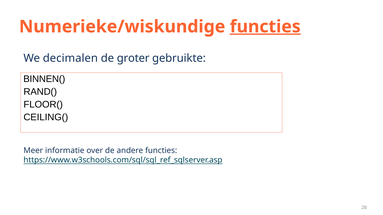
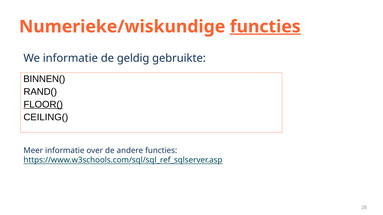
We decimalen: decimalen -> informatie (70, 58)
groter: groter -> geldig (133, 58)
FLOOR( underline: none -> present (43, 105)
